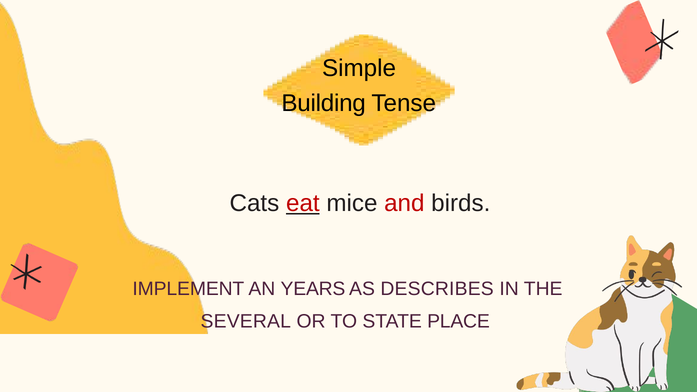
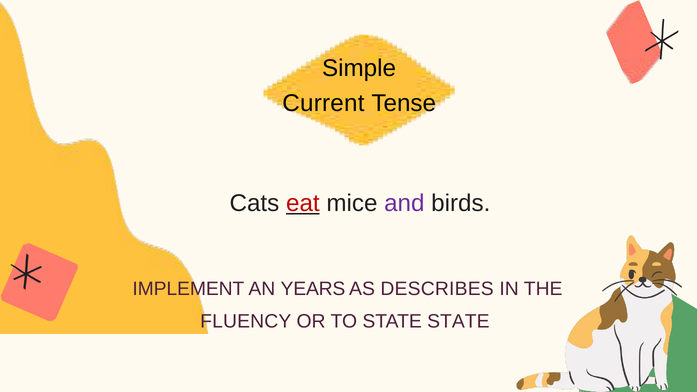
Building: Building -> Current (323, 103)
and colour: red -> purple (404, 203)
SEVERAL: SEVERAL -> FLUENCY (246, 321)
STATE PLACE: PLACE -> STATE (458, 321)
